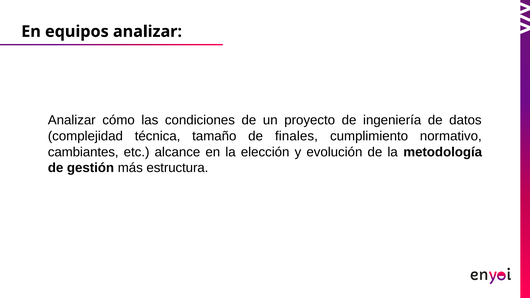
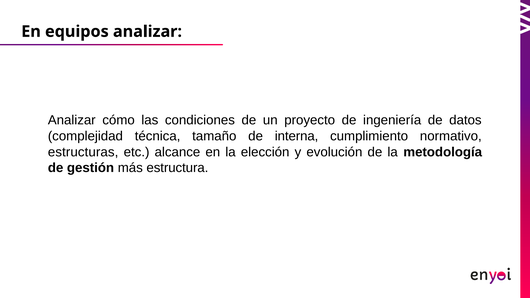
finales: finales -> interna (297, 136)
cambiantes: cambiantes -> estructuras (83, 152)
